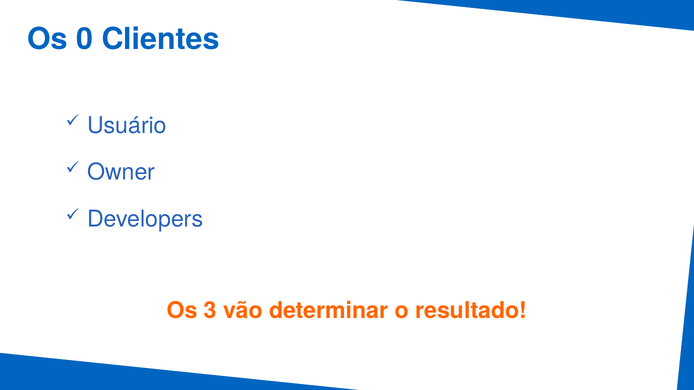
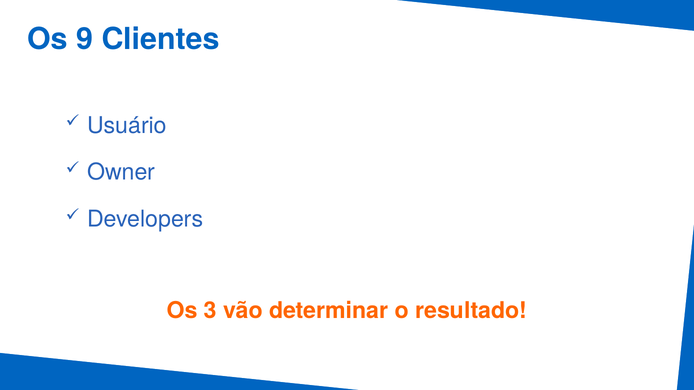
0: 0 -> 9 (85, 39)
